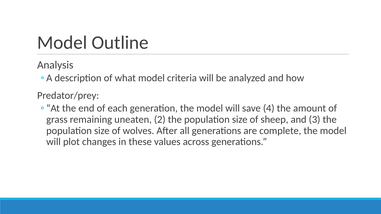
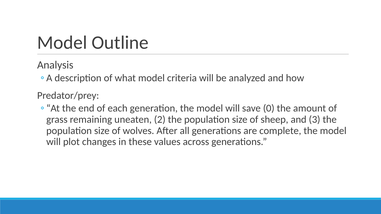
4: 4 -> 0 (269, 108)
